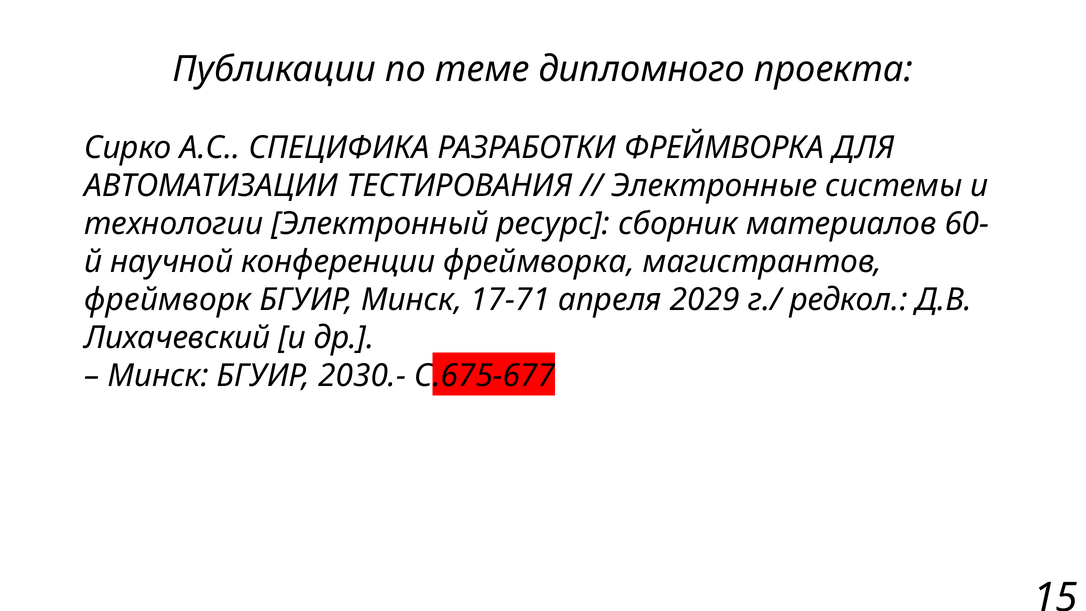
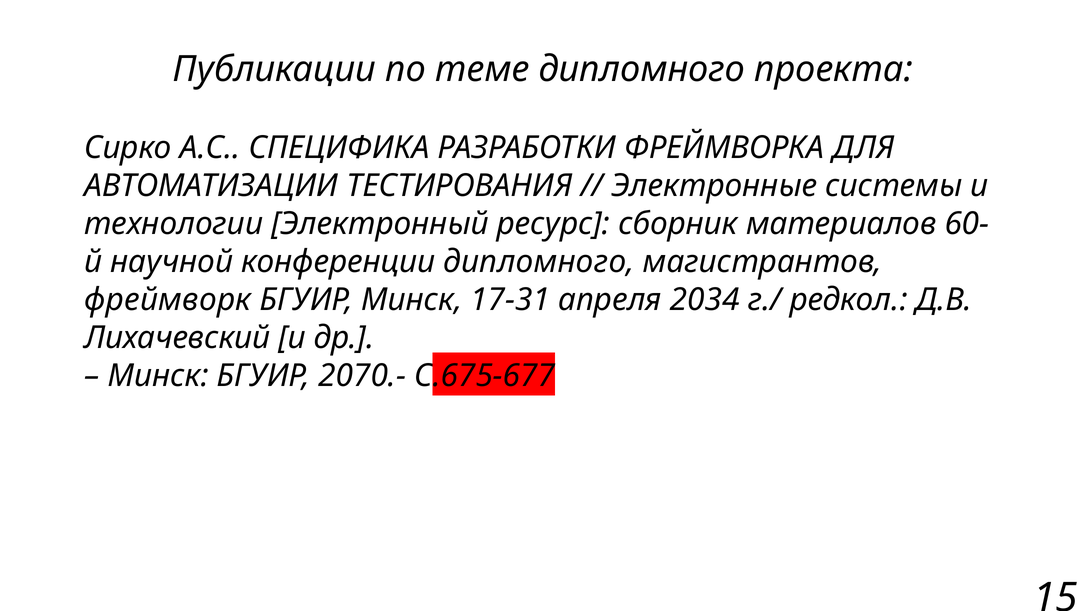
конференции фреймворка: фреймворка -> дипломного (539, 262)
17-71: 17-71 -> 17-31 (510, 300)
2029: 2029 -> 2034 (705, 300)
2030.-: 2030.- -> 2070.- (362, 376)
